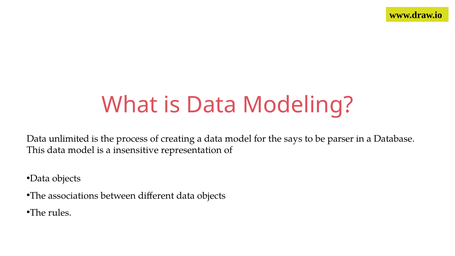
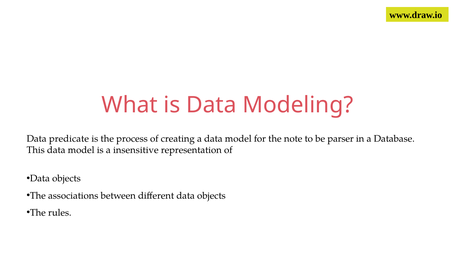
unlimited: unlimited -> predicate (69, 139)
says: says -> note (293, 139)
